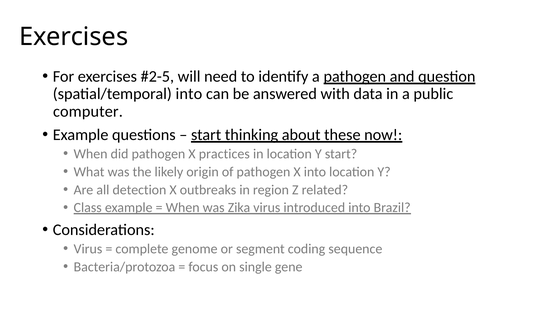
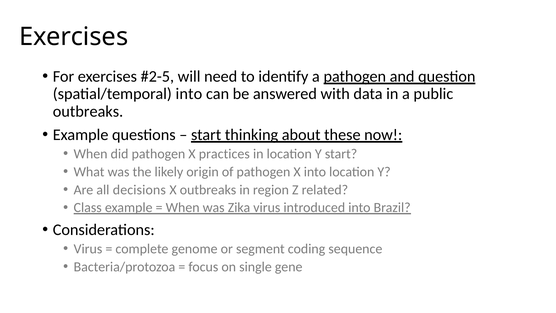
computer: computer -> outbreaks (88, 111)
detection: detection -> decisions (139, 190)
